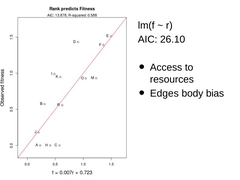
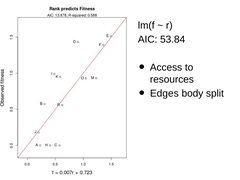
26.10: 26.10 -> 53.84 (173, 39)
bias: bias -> split (215, 93)
